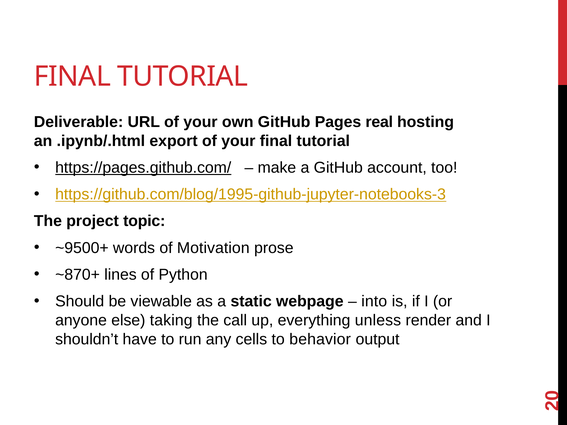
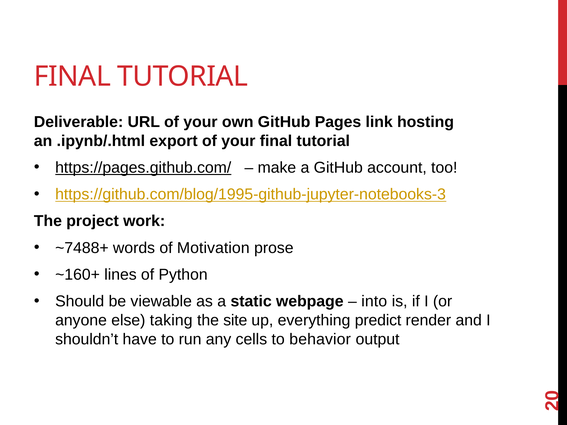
real: real -> link (379, 122)
topic: topic -> work (144, 221)
~9500+: ~9500+ -> ~7488+ (82, 248)
~870+: ~870+ -> ~160+ (78, 275)
call: call -> site (235, 321)
unless: unless -> predict (378, 321)
